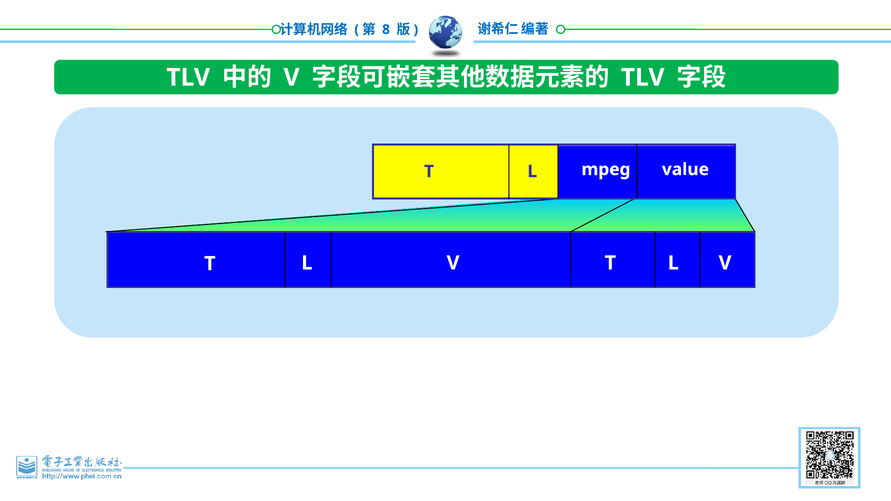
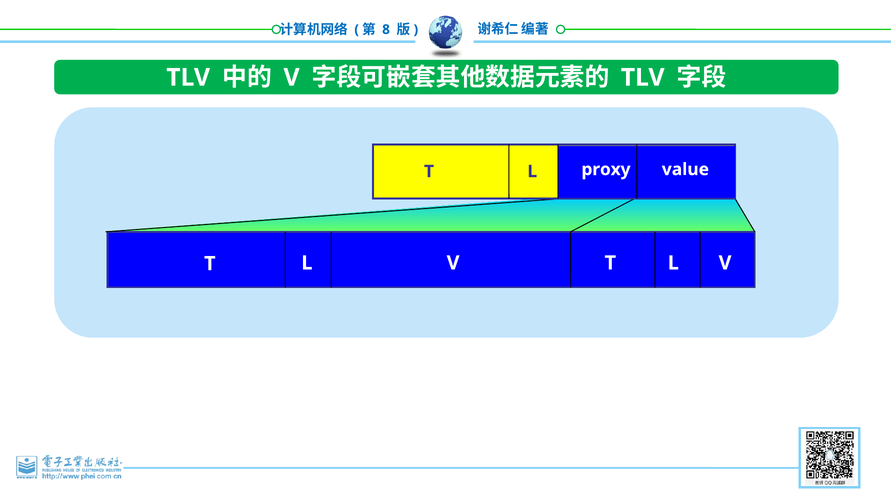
mpeg: mpeg -> proxy (606, 170)
